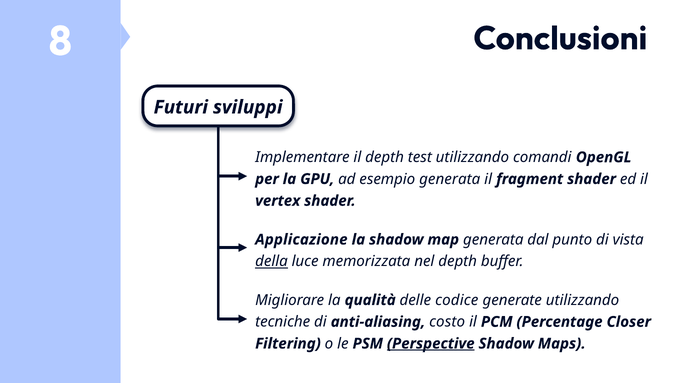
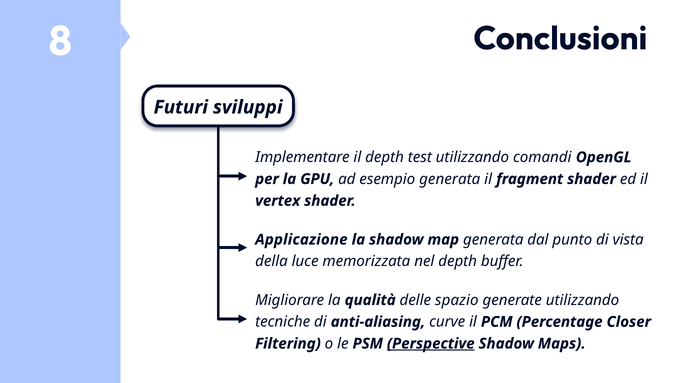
della underline: present -> none (271, 261)
codice: codice -> spazio (457, 300)
costo: costo -> curve (447, 322)
